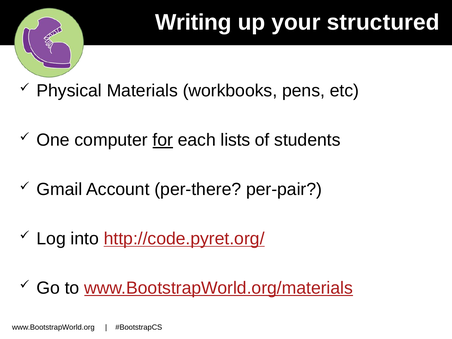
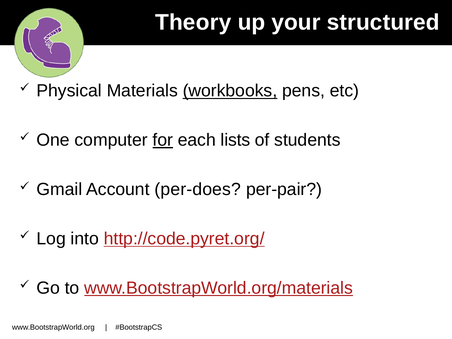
Writing: Writing -> Theory (193, 22)
workbooks underline: none -> present (230, 91)
per-there: per-there -> per-does (198, 189)
